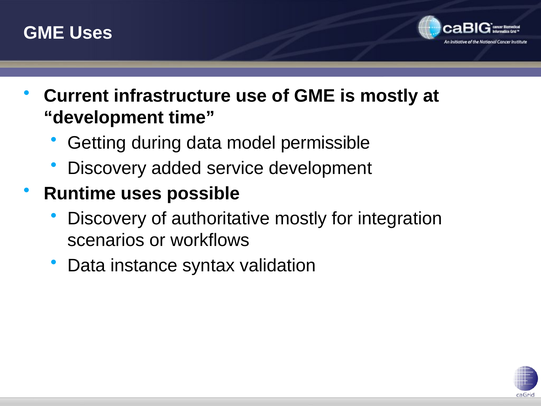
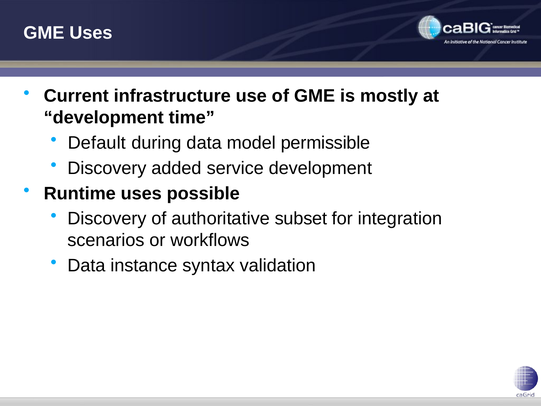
Getting: Getting -> Default (97, 143)
authoritative mostly: mostly -> subset (301, 219)
